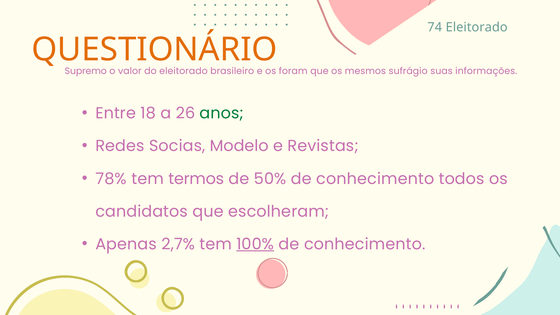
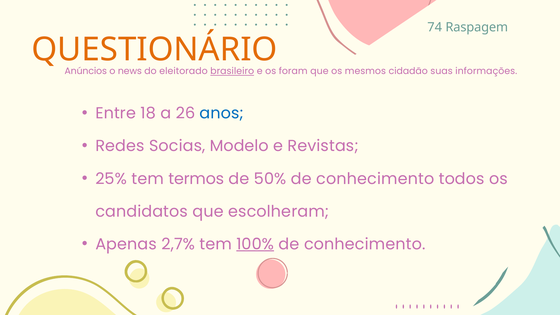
74 Eleitorado: Eleitorado -> Raspagem (477, 27)
Supremo: Supremo -> Anúncios (86, 71)
valor: valor -> news (130, 71)
brasileiro underline: none -> present (232, 71)
sufrágio: sufrágio -> cidadão (408, 71)
anos colour: green -> blue (222, 113)
78%: 78% -> 25% (111, 179)
